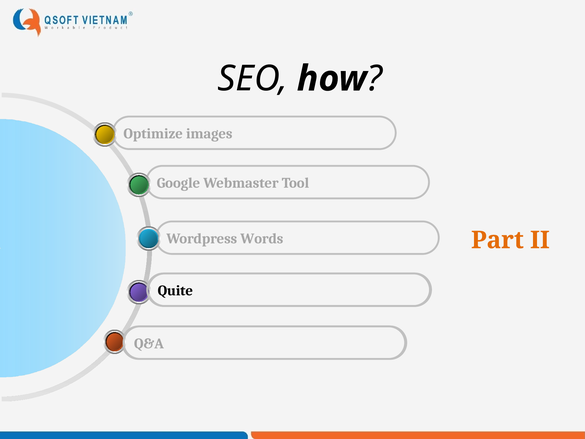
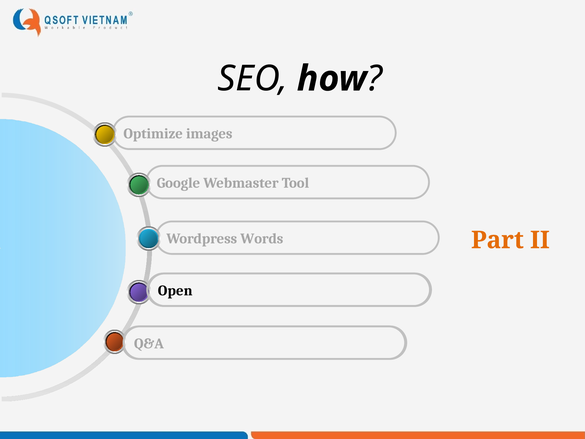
Quite: Quite -> Open (175, 291)
